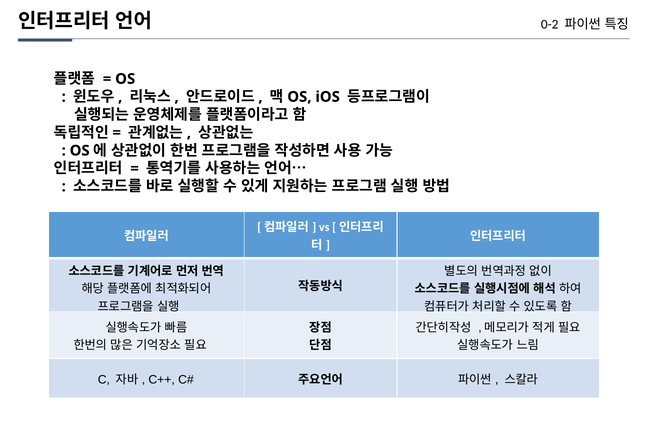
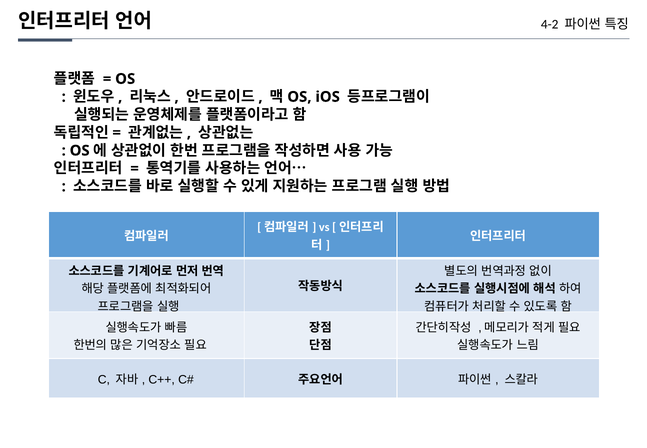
0-2: 0-2 -> 4-2 (550, 24)
